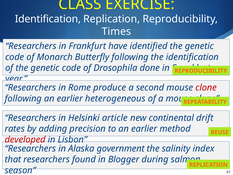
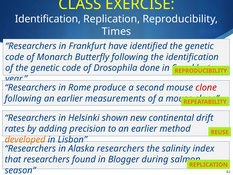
heterogeneous: heterogeneous -> measurements (115, 98)
article: article -> shown (115, 118)
developed colour: red -> orange (25, 139)
Alaska government: government -> researchers (121, 148)
